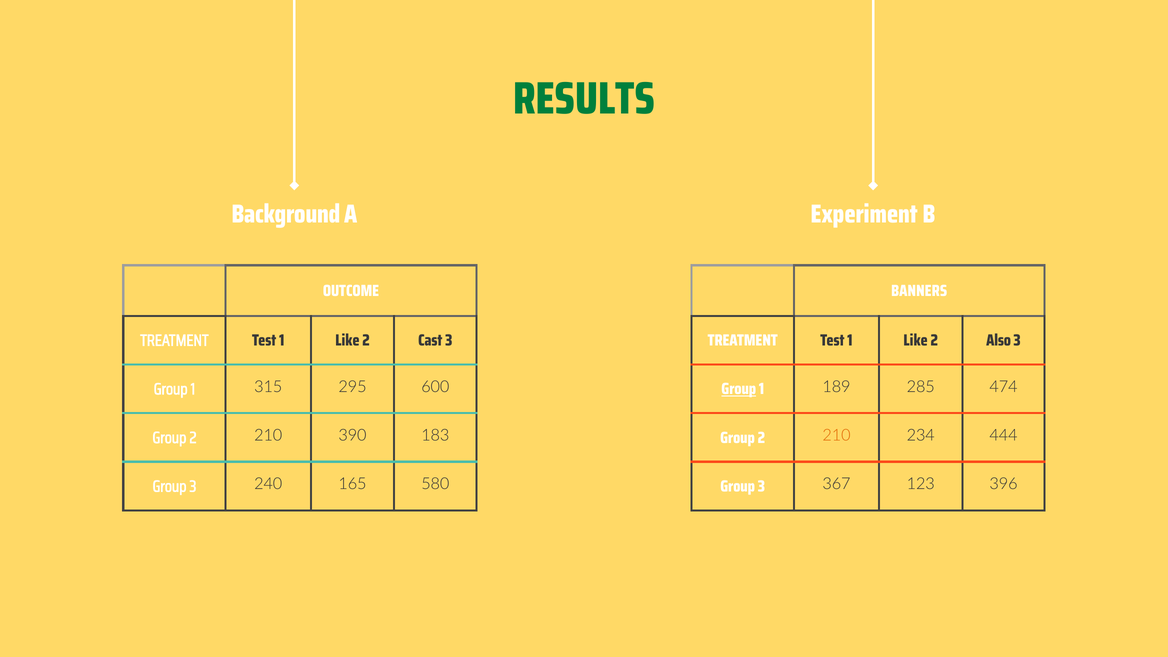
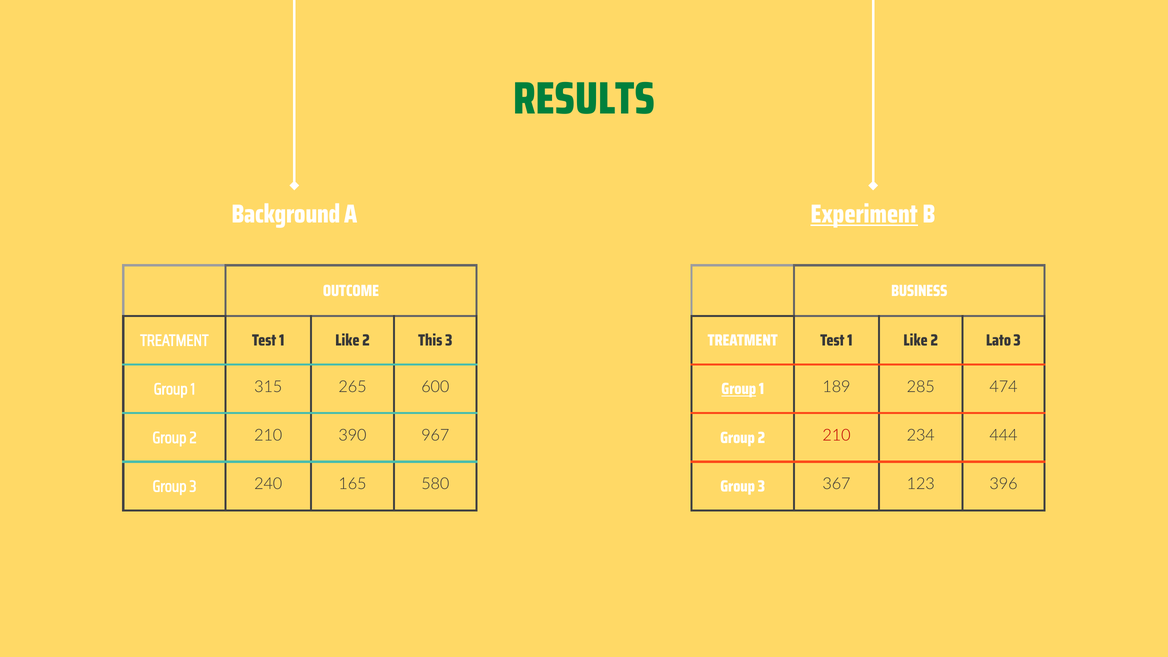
Experiment underline: none -> present (864, 214)
BANNERS: BANNERS -> BUSINESS (919, 291)
Cast: Cast -> This (430, 340)
Also: Also -> Lato (999, 340)
295: 295 -> 265 (353, 387)
183: 183 -> 967 (435, 435)
210 colour: orange -> red (836, 435)
